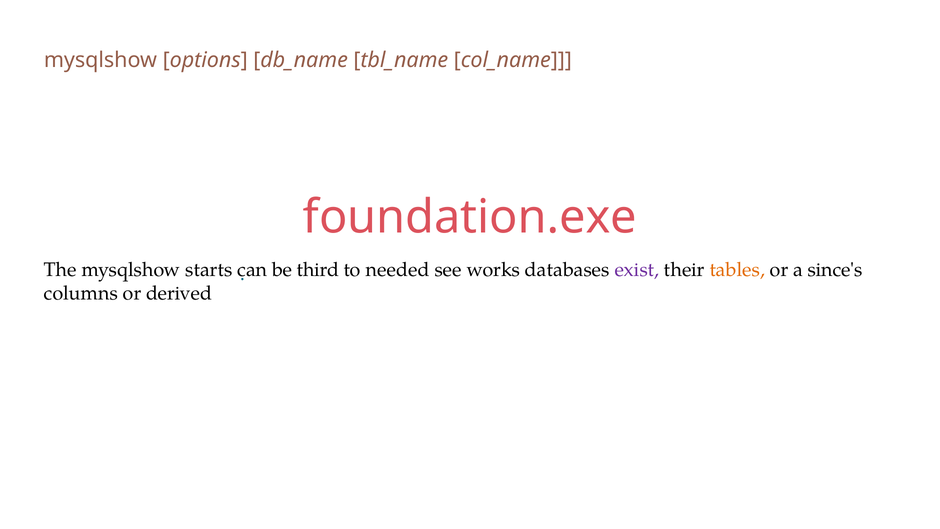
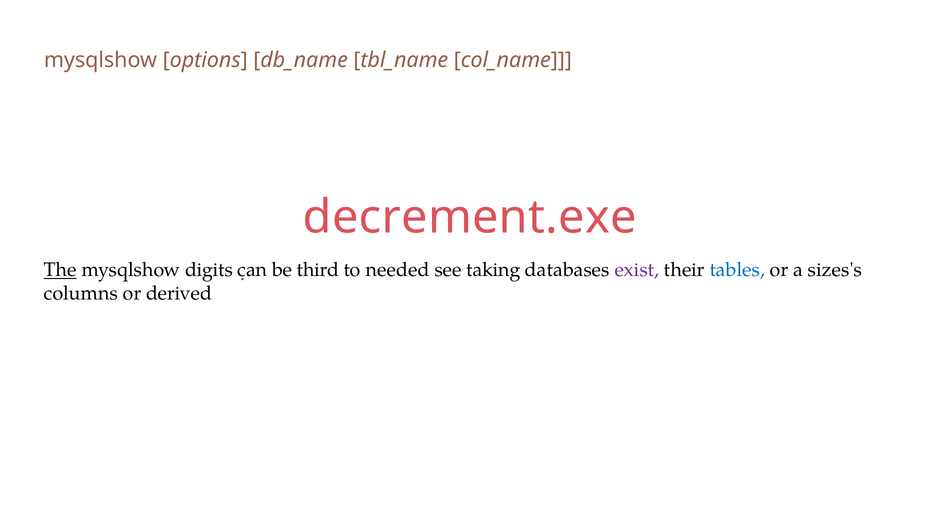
foundation.exe: foundation.exe -> decrement.exe (470, 217)
The underline: none -> present (60, 270)
starts: starts -> digits (209, 270)
works: works -> taking (493, 270)
tables colour: orange -> blue (737, 270)
since's: since's -> sizes's (835, 270)
